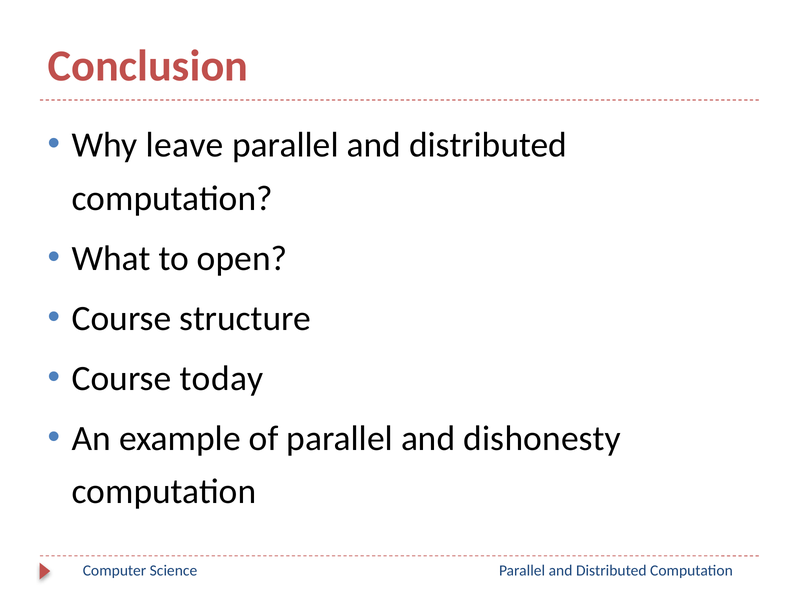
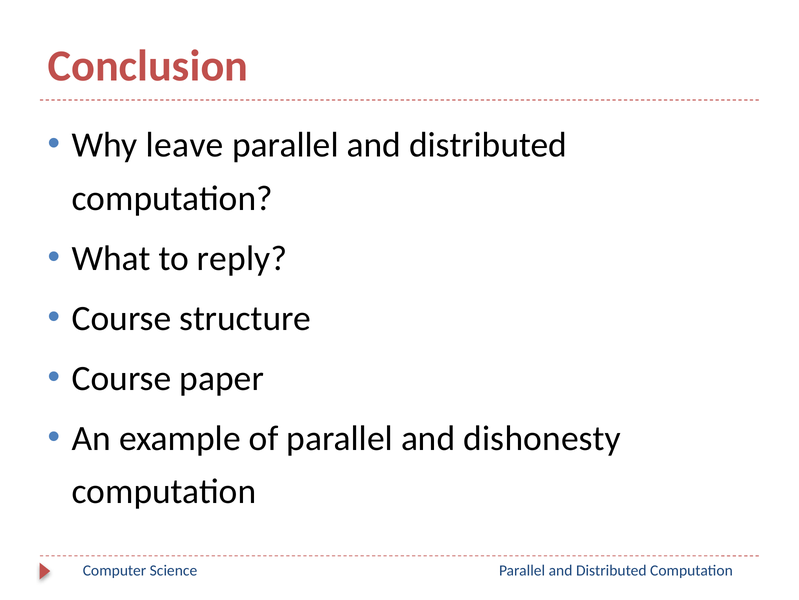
open: open -> reply (242, 258)
today: today -> paper (222, 378)
